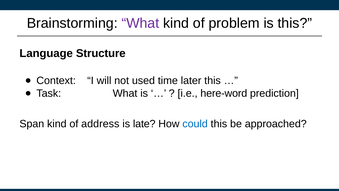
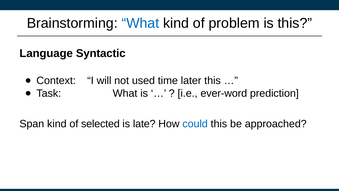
What colour: purple -> blue (140, 23)
Structure: Structure -> Syntactic (101, 53)
here-word: here-word -> ever-word (224, 93)
address: address -> selected (100, 124)
